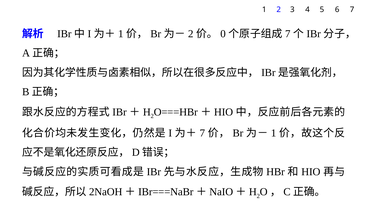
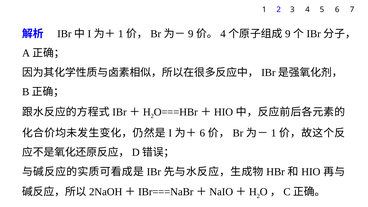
2: 2 -> 9 (191, 34)
0: 0 -> 4 (223, 34)
7: 7 -> 9 (288, 34)
7: 7 -> 6 (202, 133)
